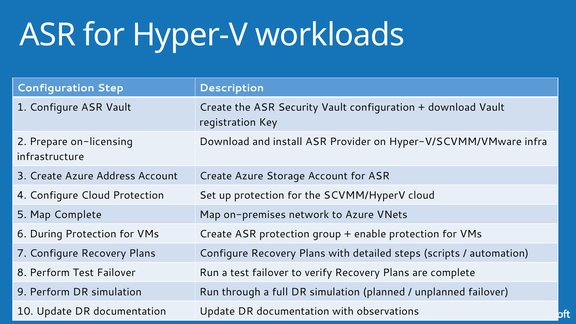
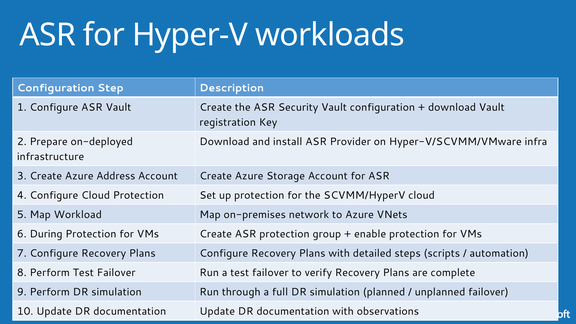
on-licensing: on-licensing -> on-deployed (102, 142)
Map Complete: Complete -> Workload (78, 215)
